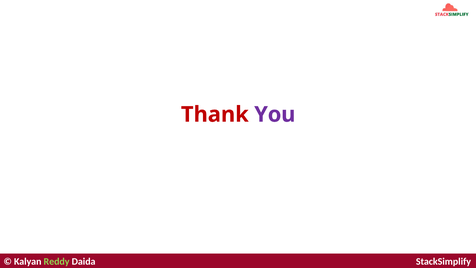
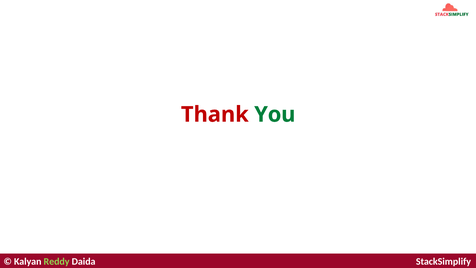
You colour: purple -> green (275, 114)
